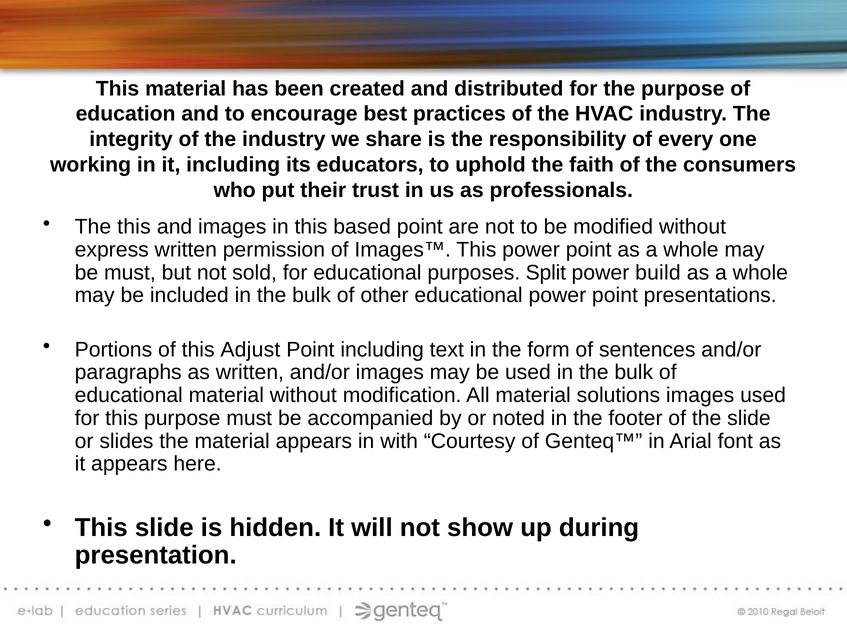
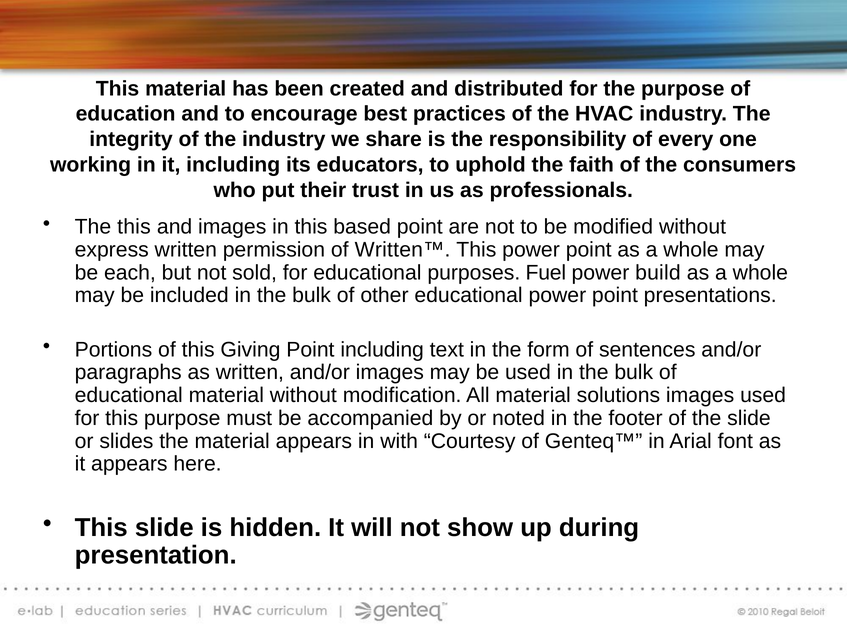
Images™: Images™ -> Written™ (403, 250)
be must: must -> each (130, 273)
Split: Split -> Fuel (546, 273)
Adjust: Adjust -> Giving (250, 350)
